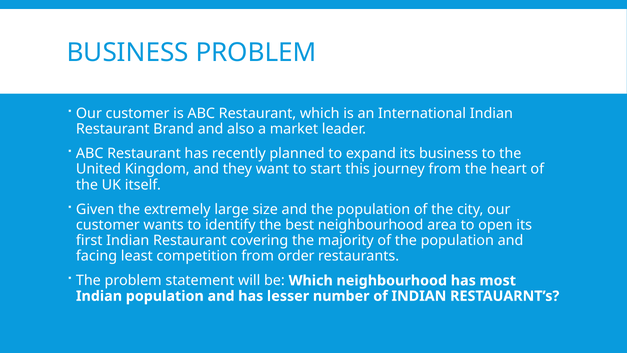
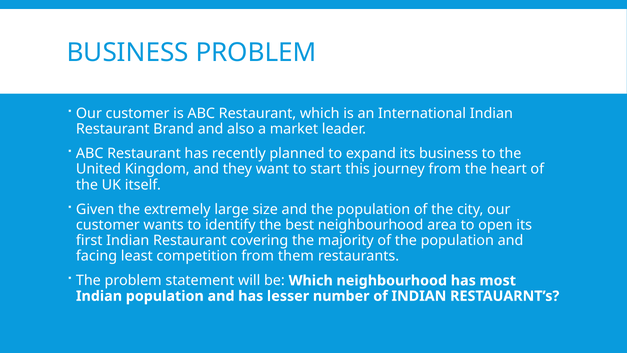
order: order -> them (296, 256)
